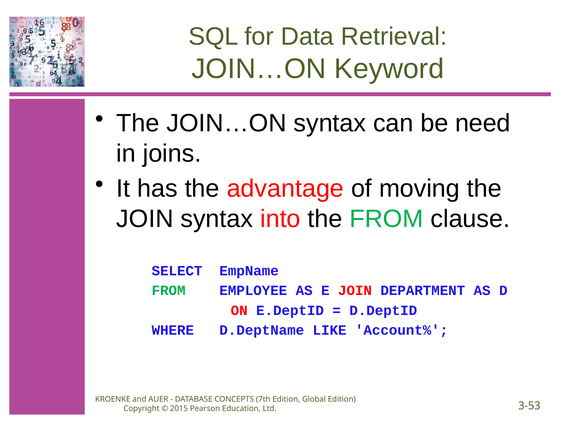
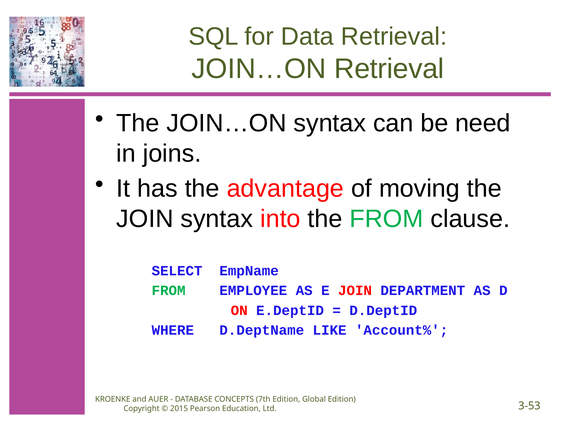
JOIN…ON Keyword: Keyword -> Retrieval (389, 69)
